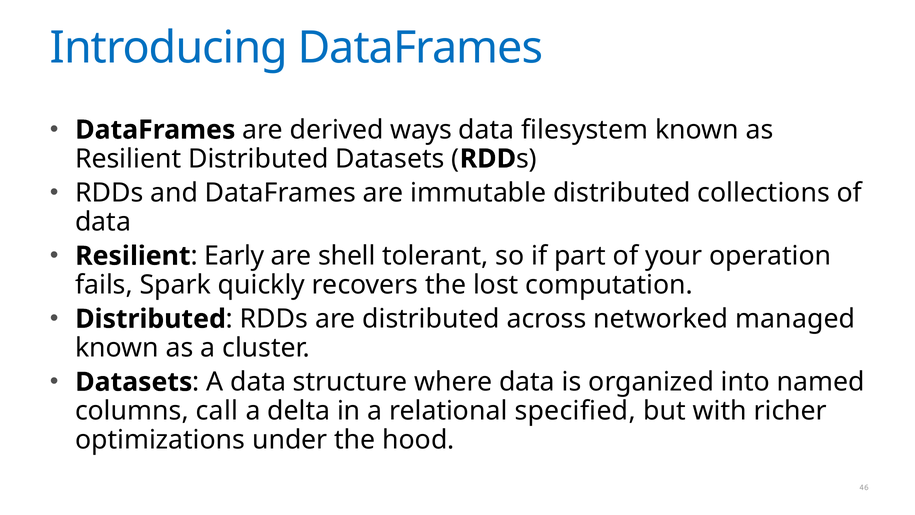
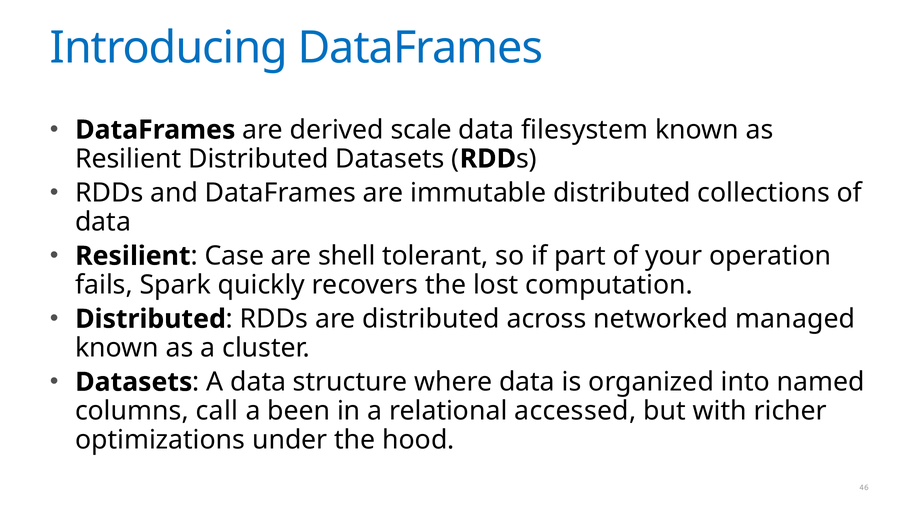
ways: ways -> scale (421, 130)
Early: Early -> Case (234, 256)
delta: delta -> been (299, 411)
specified: specified -> accessed (575, 411)
